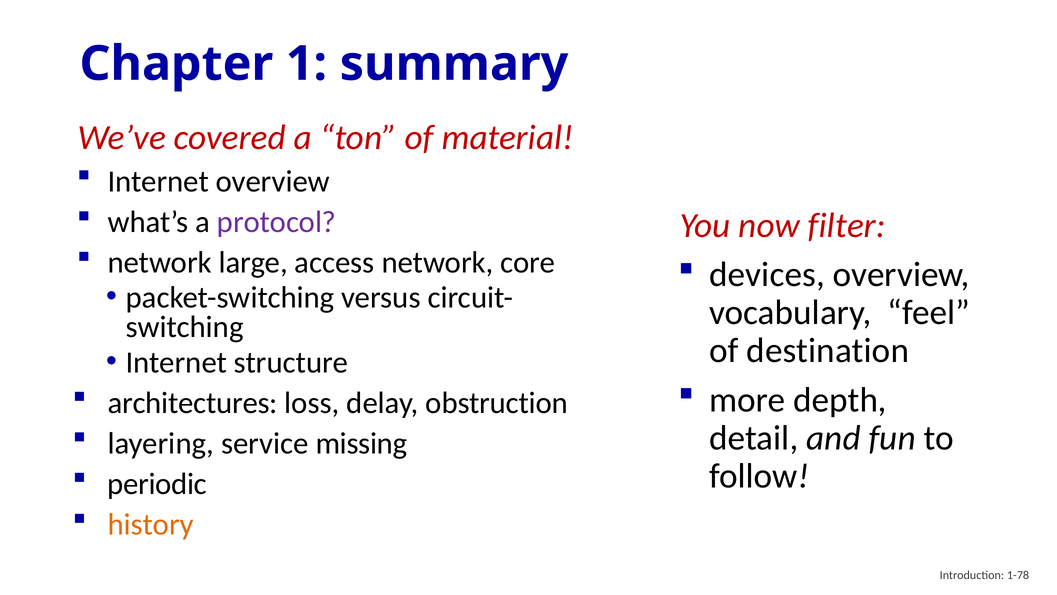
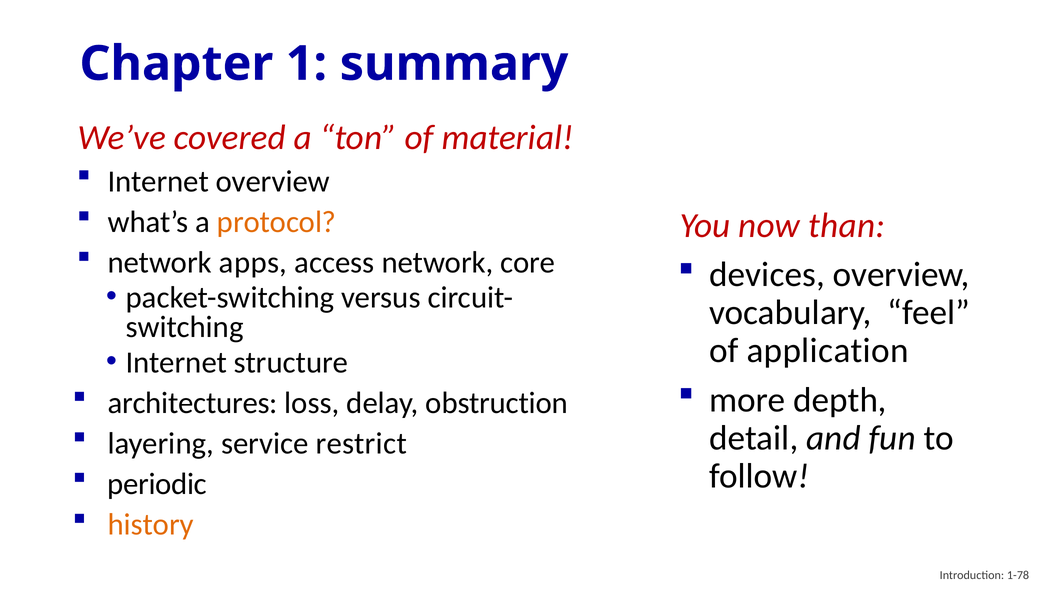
protocol colour: purple -> orange (277, 222)
filter: filter -> than (847, 225)
large: large -> apps (253, 263)
destination: destination -> application (828, 350)
missing: missing -> restrict (361, 443)
